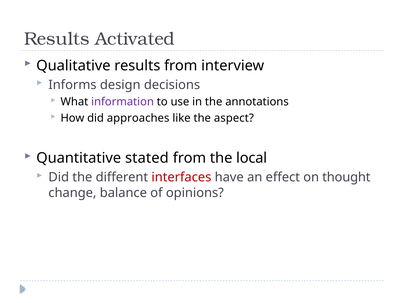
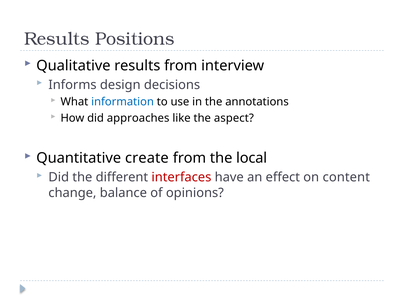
Activated: Activated -> Positions (135, 39)
information colour: purple -> blue (123, 102)
stated: stated -> create (147, 158)
thought: thought -> content (346, 177)
